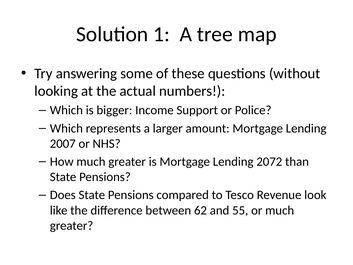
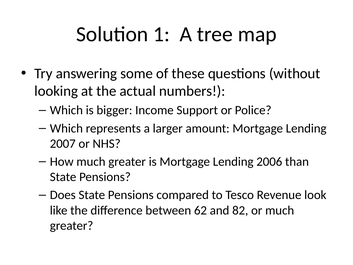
2072: 2072 -> 2006 (269, 161)
55: 55 -> 82 (240, 210)
